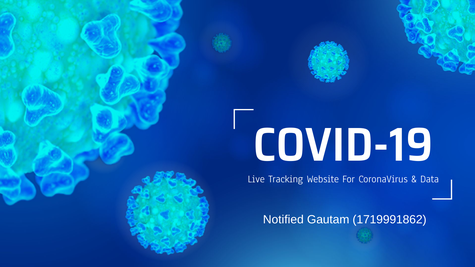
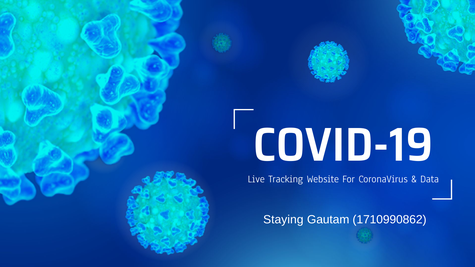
Notified: Notified -> Staying (283, 220)
1719991862: 1719991862 -> 1710990862 (390, 220)
